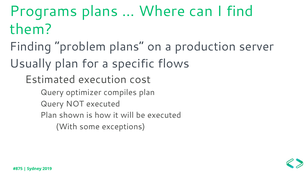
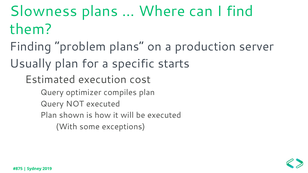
Programs: Programs -> Slowness (43, 11)
flows: flows -> starts (174, 64)
